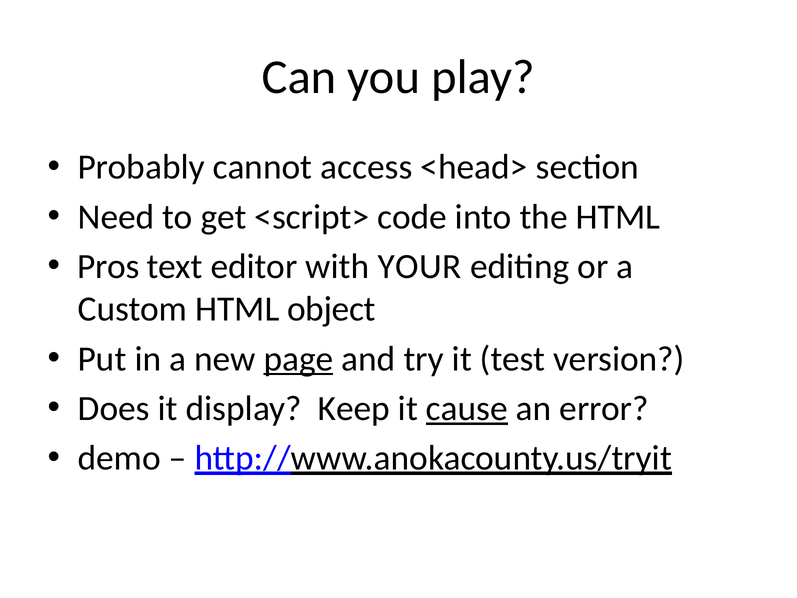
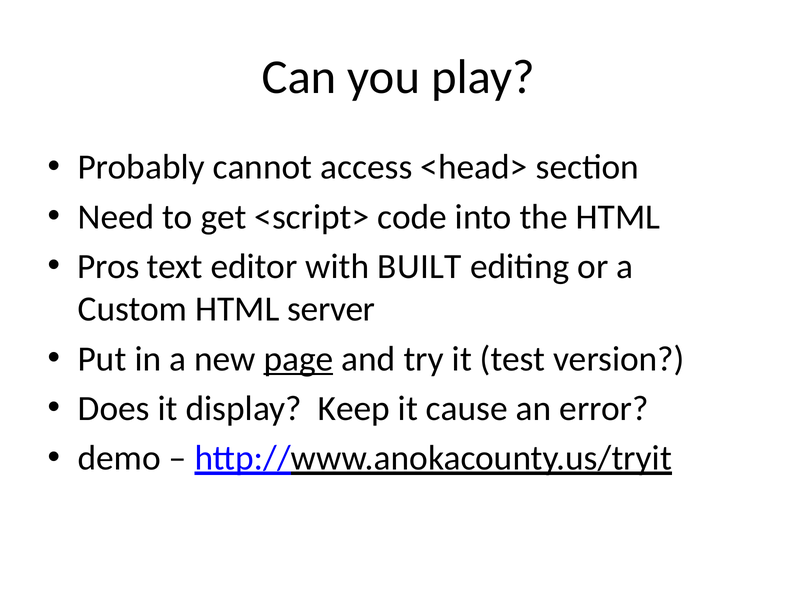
YOUR: YOUR -> BUILT (420, 267)
object: object -> server (331, 309)
cause underline: present -> none (467, 408)
